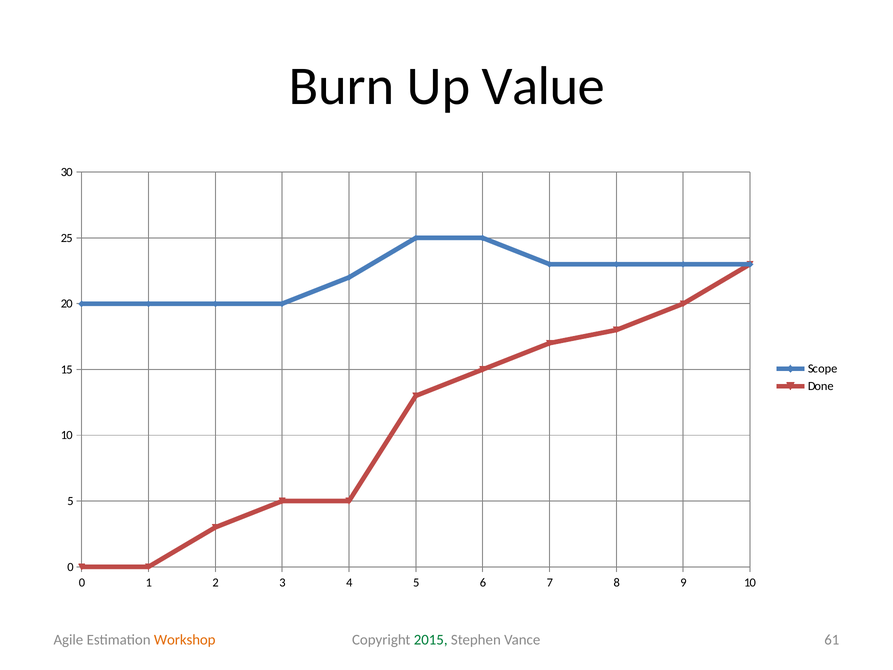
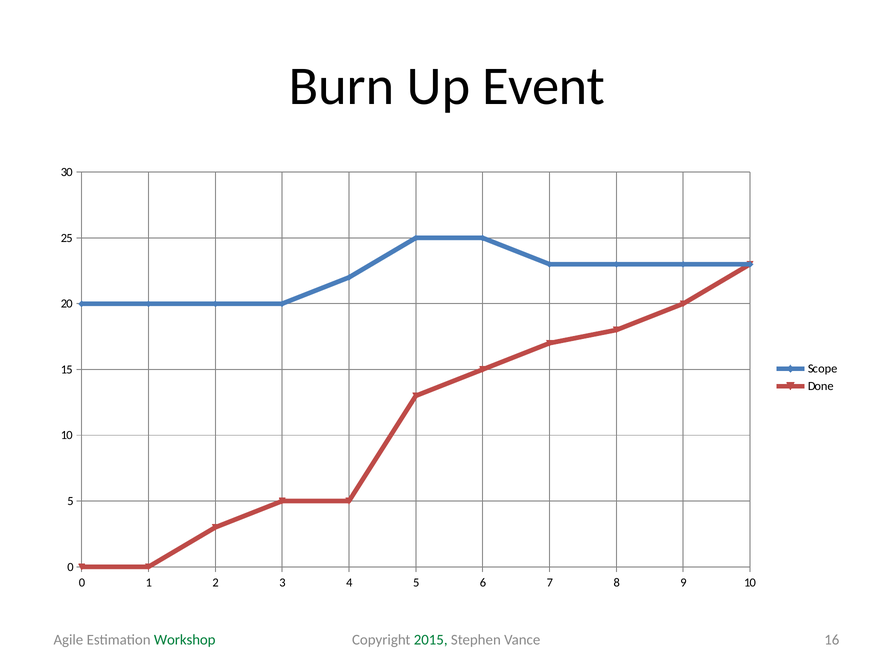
Value: Value -> Event (544, 86)
61: 61 -> 16 (832, 639)
Workshop colour: orange -> green (185, 640)
